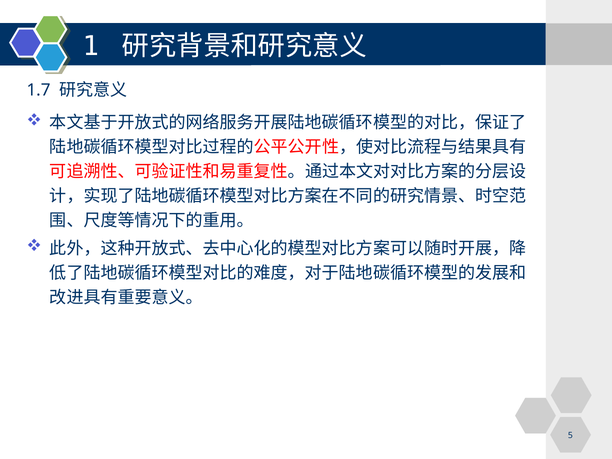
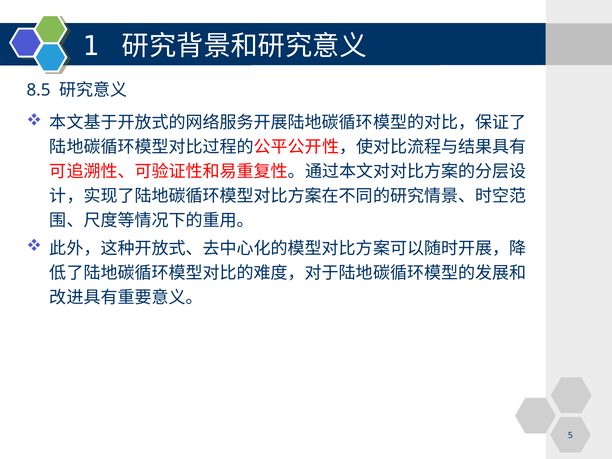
1.7: 1.7 -> 8.5 (39, 90)
